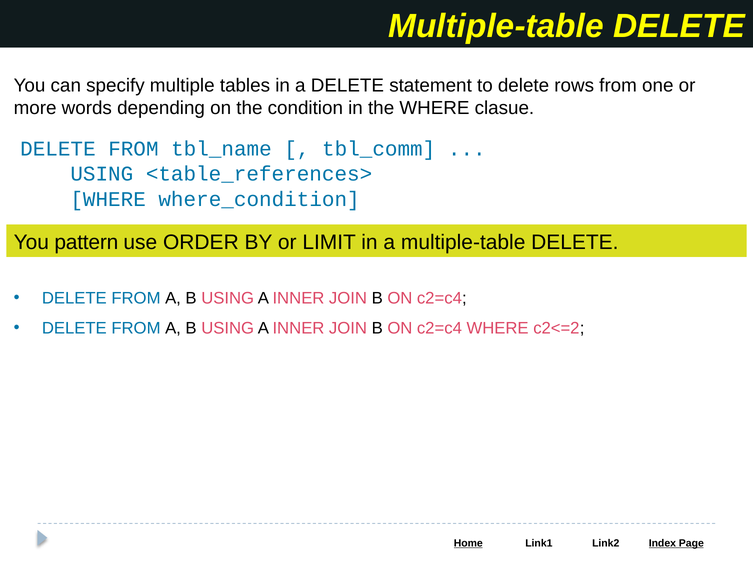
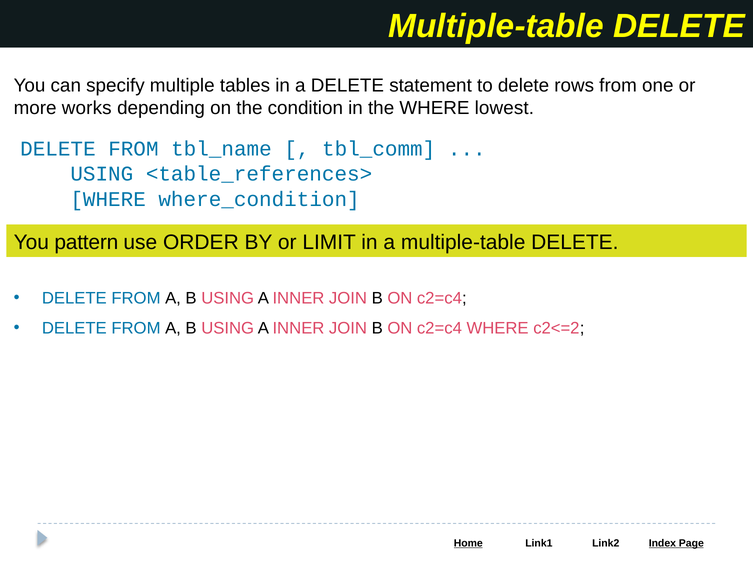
words: words -> works (87, 108)
clasue: clasue -> lowest (504, 108)
